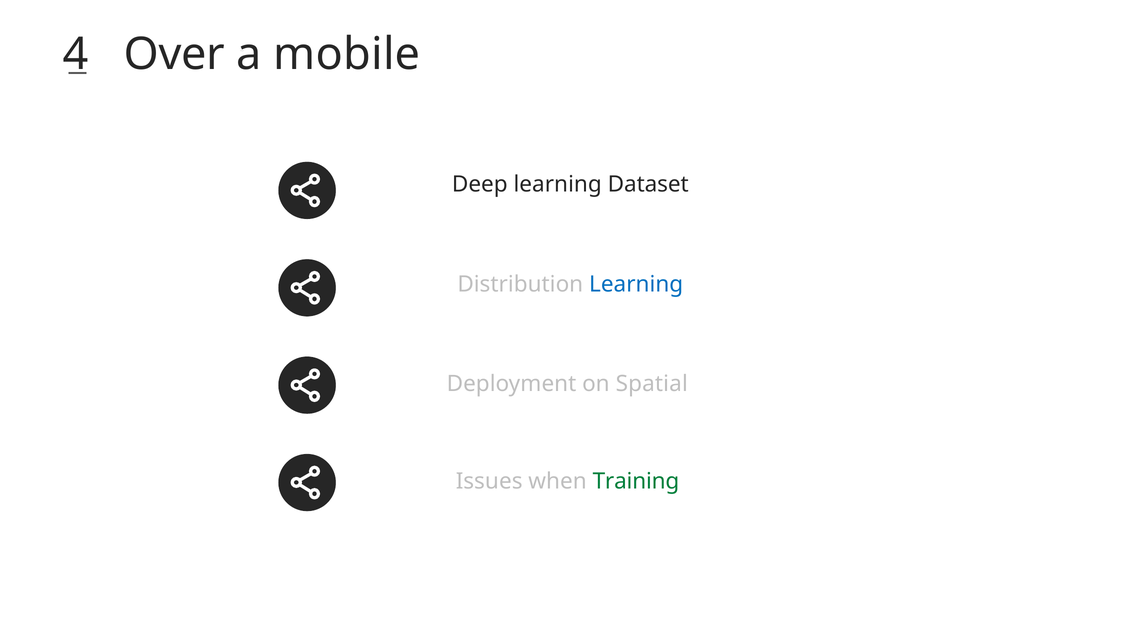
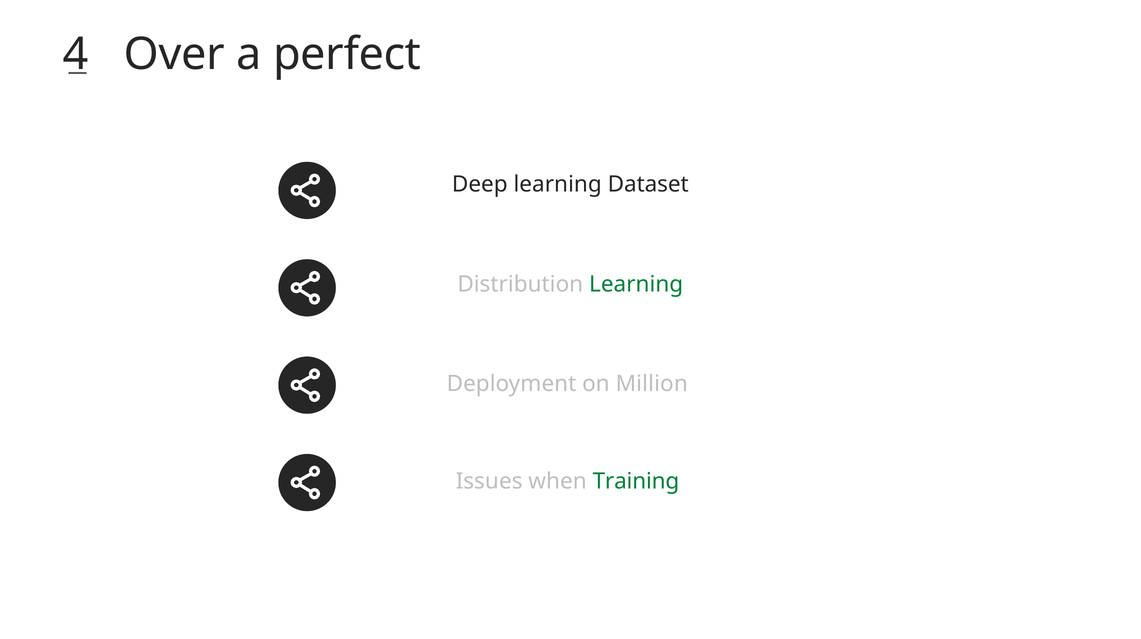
mobile: mobile -> perfect (347, 54)
Learning colour: blue -> green (636, 284)
Spatial: Spatial -> Million (652, 384)
